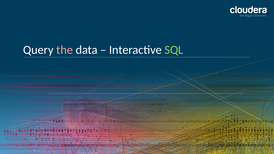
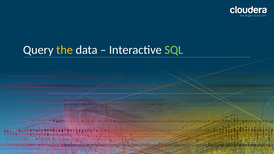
the colour: pink -> yellow (65, 50)
